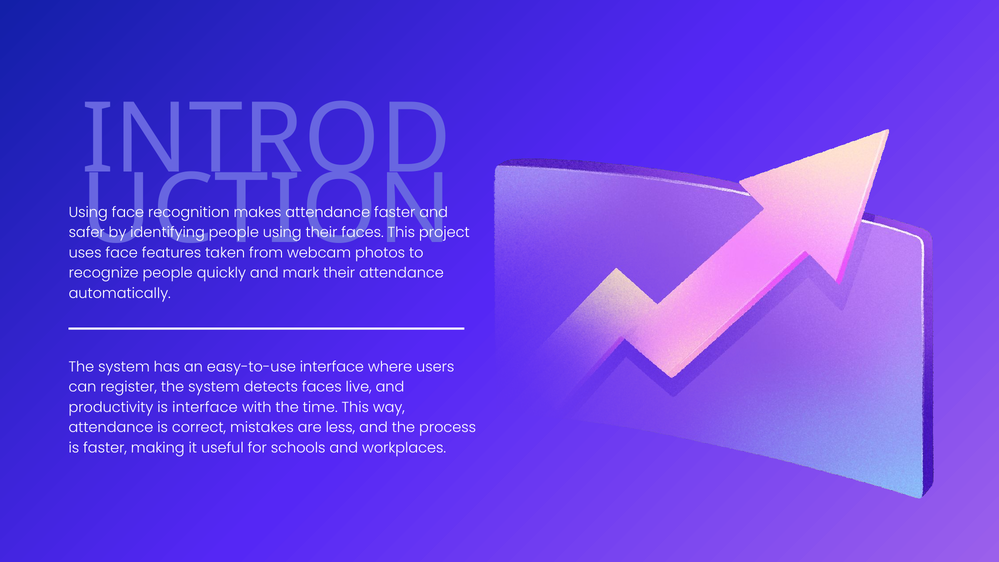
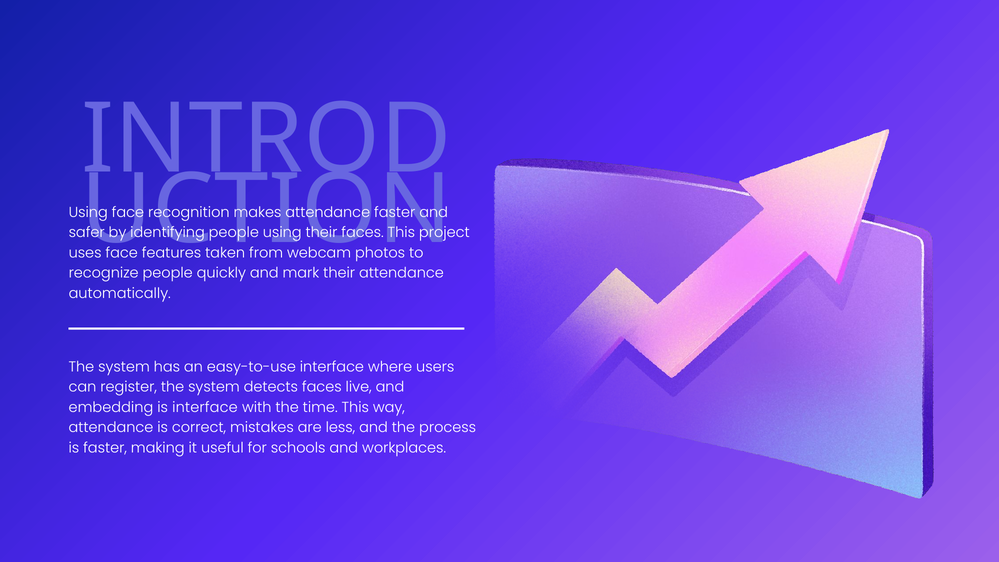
productivity: productivity -> embedding (111, 407)
